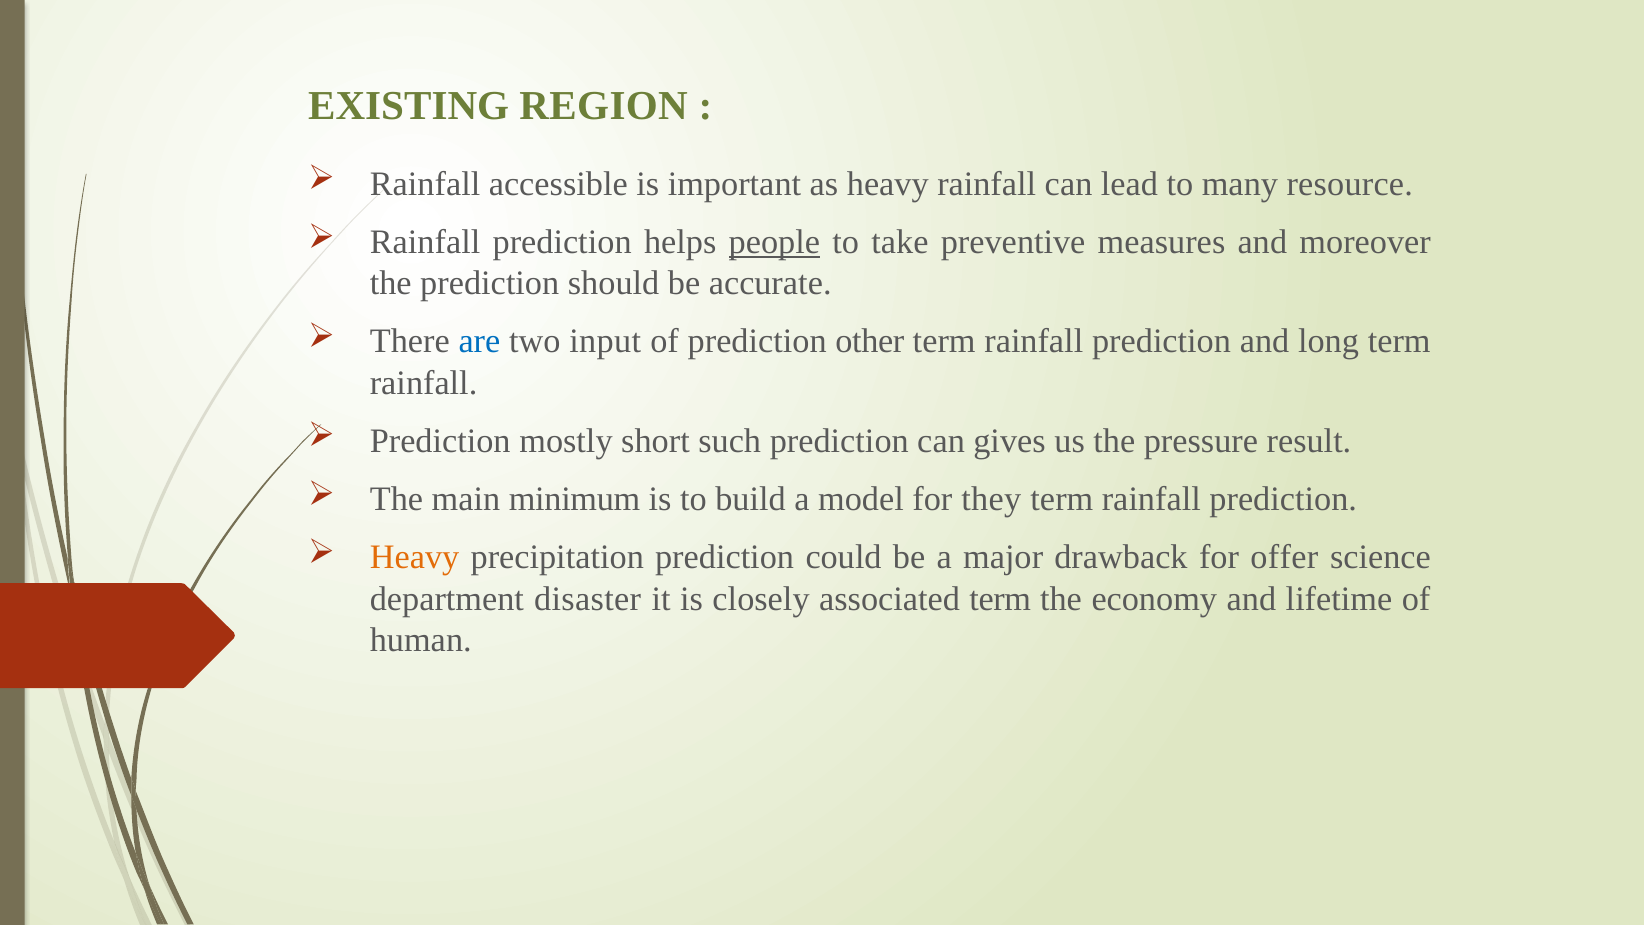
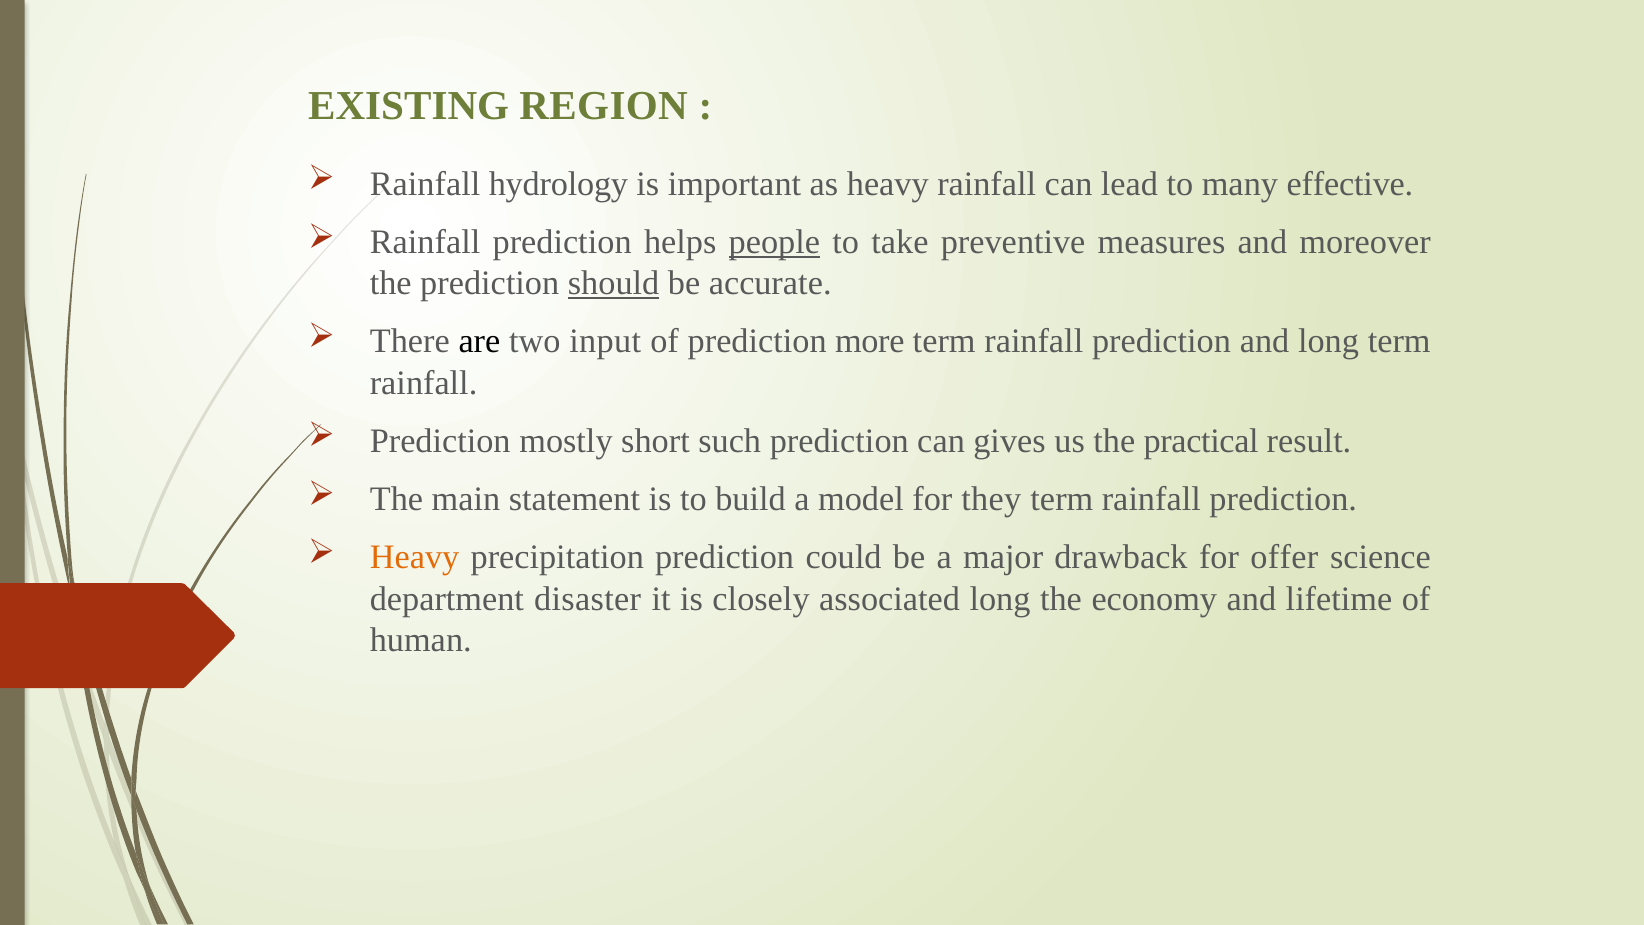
accessible: accessible -> hydrology (558, 184)
resource: resource -> effective (1350, 184)
should underline: none -> present (614, 283)
are colour: blue -> black (479, 342)
other: other -> more (870, 342)
pressure: pressure -> practical (1201, 441)
minimum: minimum -> statement (574, 499)
associated term: term -> long (1000, 599)
